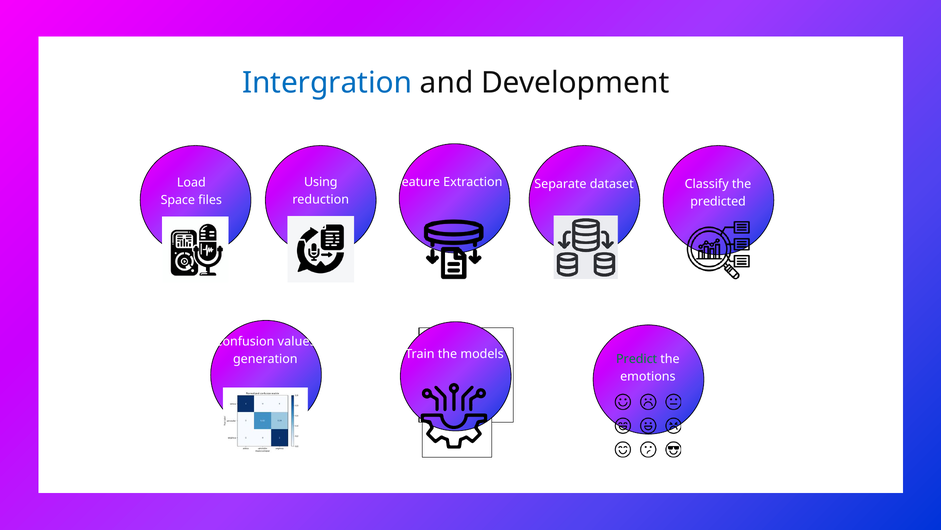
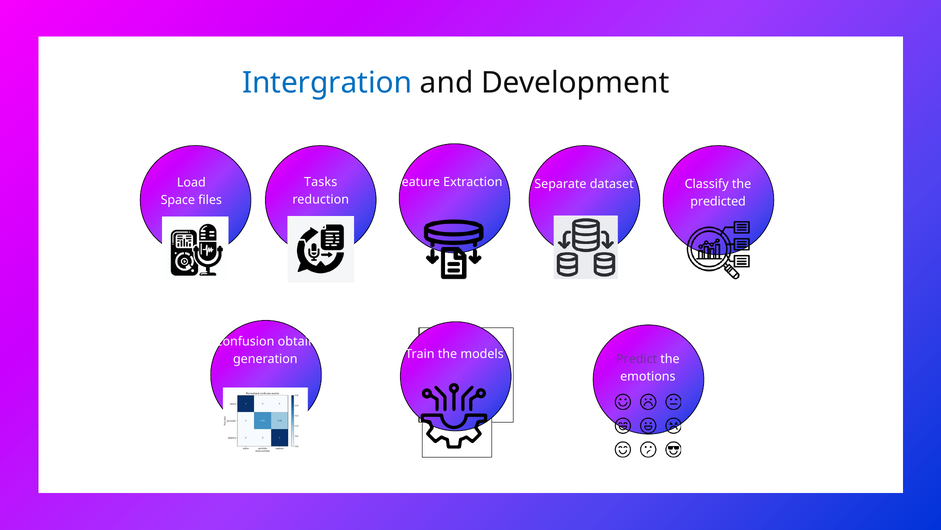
Using: Using -> Tasks (321, 182)
values: values -> obtain (297, 341)
Predict colour: green -> purple (637, 359)
